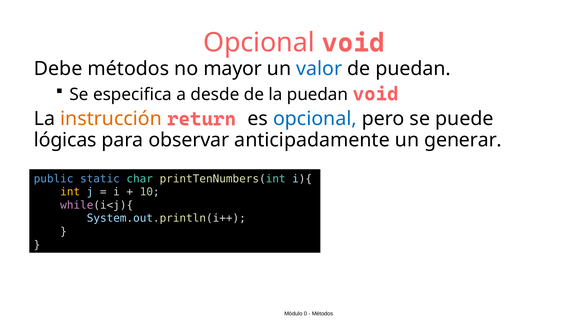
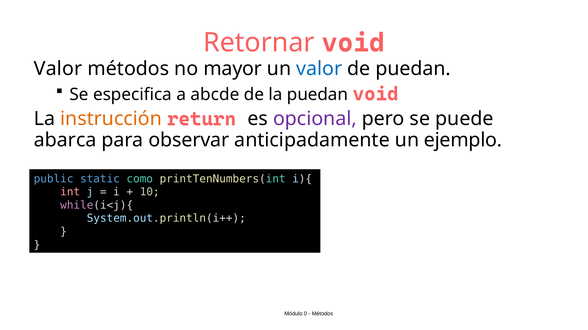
Opcional: Opcional -> Retornar (259, 43)
Debe: Debe -> Valor (58, 69)
desde: desde -> abcde (215, 95)
opcional colour: blue -> purple (315, 119)
lógicas: lógicas -> abarca (65, 140)
generar: generar -> ejemplo (463, 140)
char: char -> como (140, 179)
int colour: yellow -> pink (70, 192)
